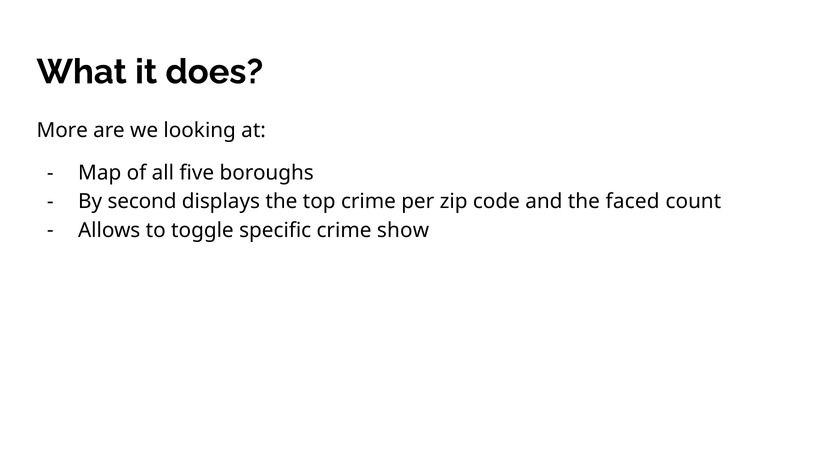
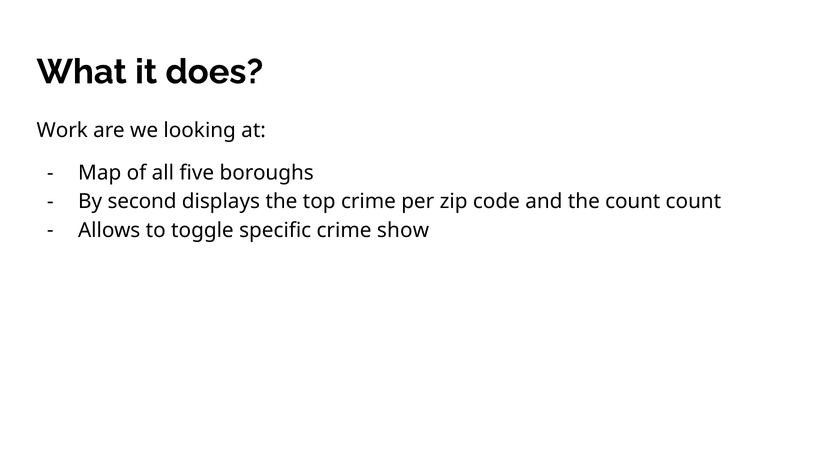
More: More -> Work (62, 131)
the faced: faced -> count (633, 202)
